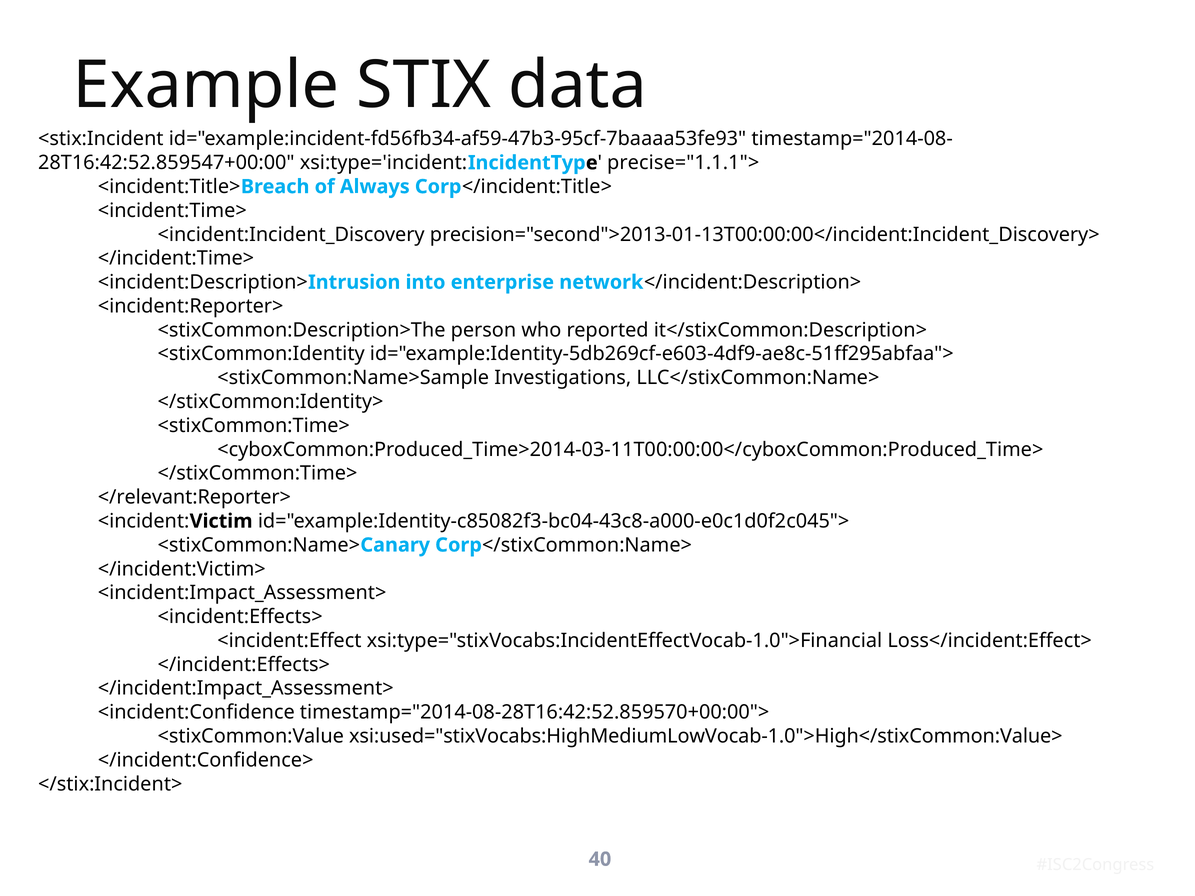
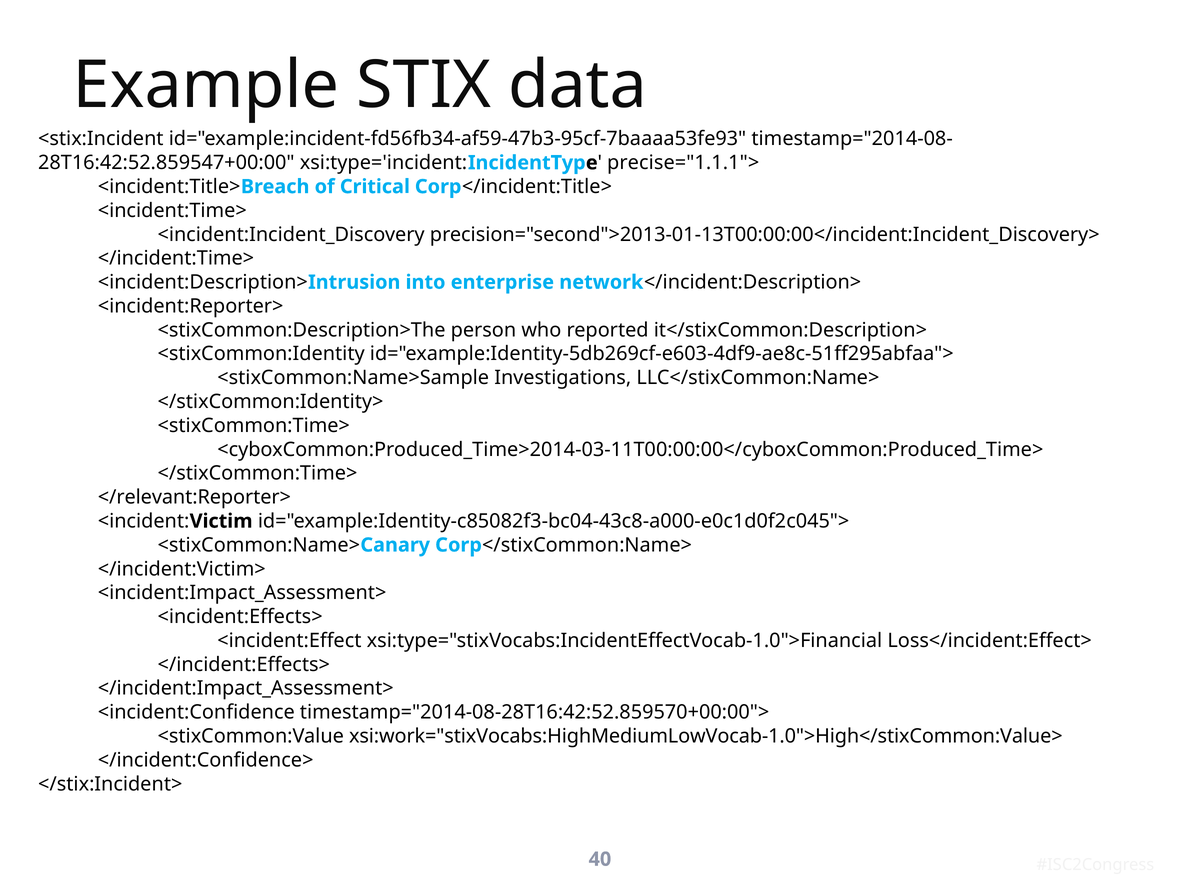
Always: Always -> Critical (375, 187)
xsi:used="stixVocabs:HighMediumLowVocab-1.0">High</stixCommon:Value>: xsi:used="stixVocabs:HighMediumLowVocab-1.0">High</stixCommon:Value> -> xsi:work="stixVocabs:HighMediumLowVocab-1.0">High</stixCommon:Value> (706, 736)
